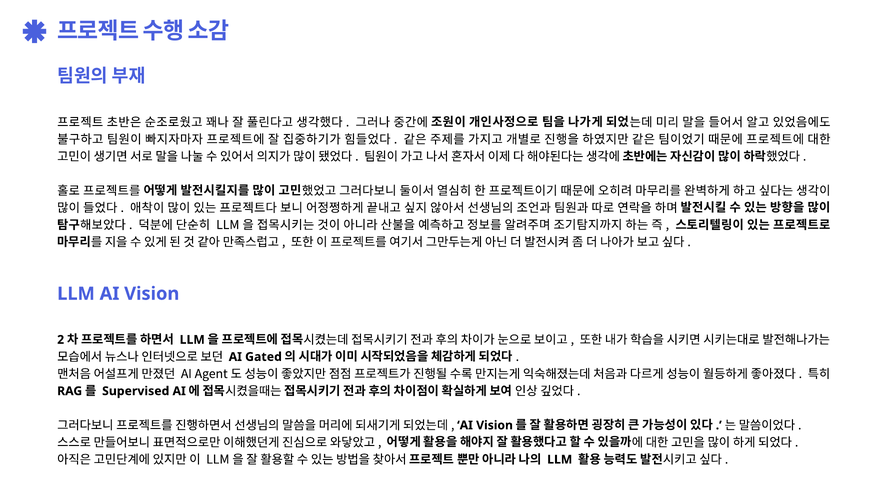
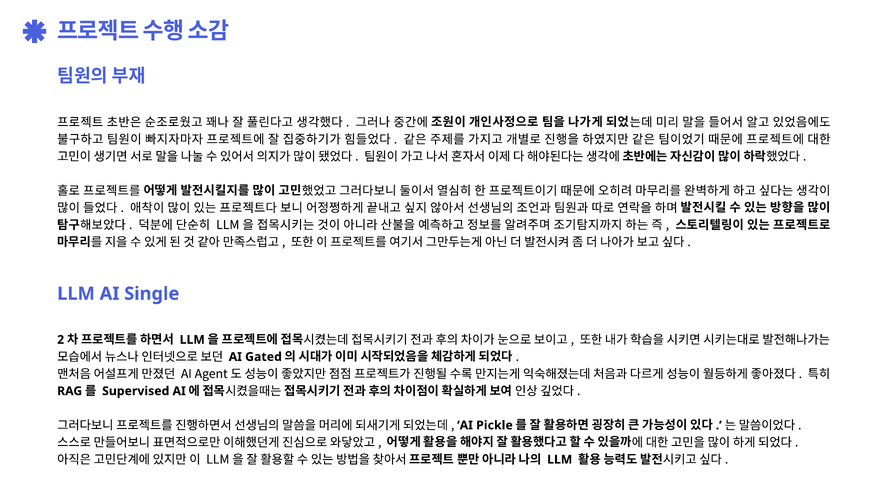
LLM AI Vision: Vision -> Single (152, 294)
Vision: Vision -> Pickle (494, 425)
